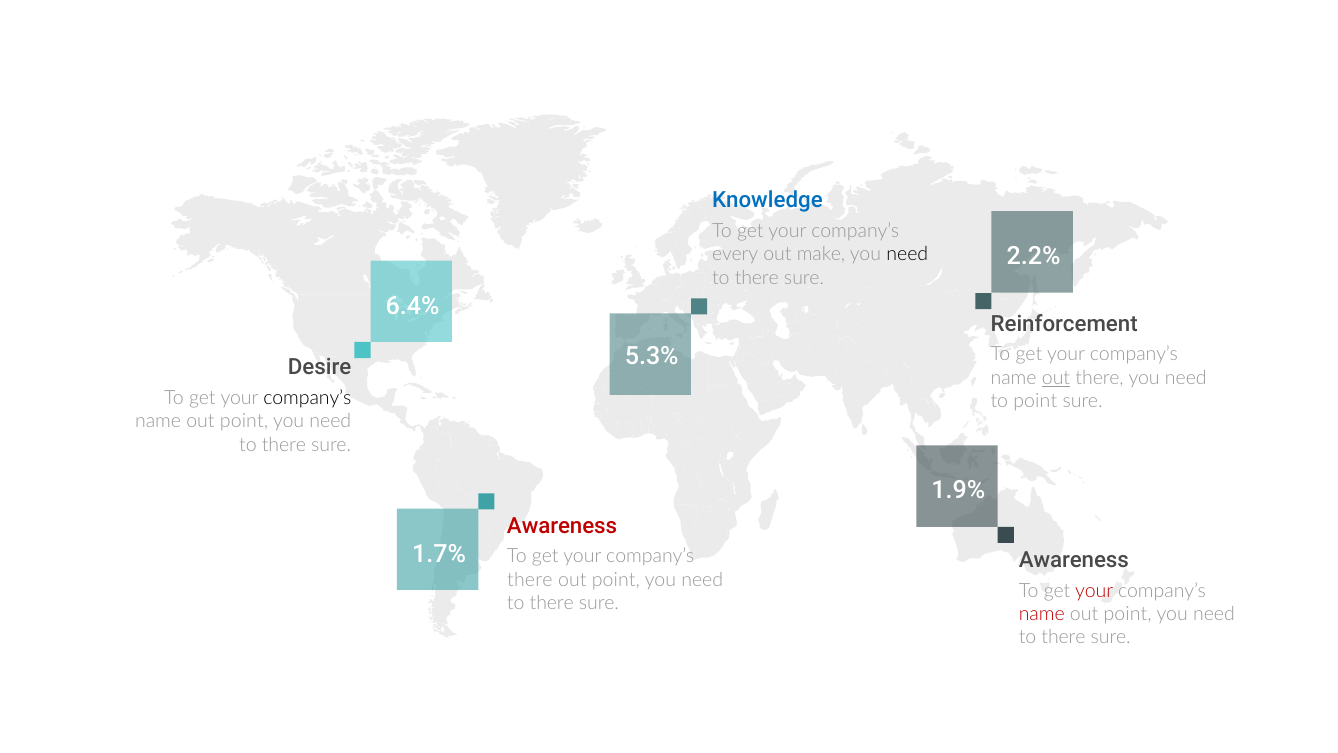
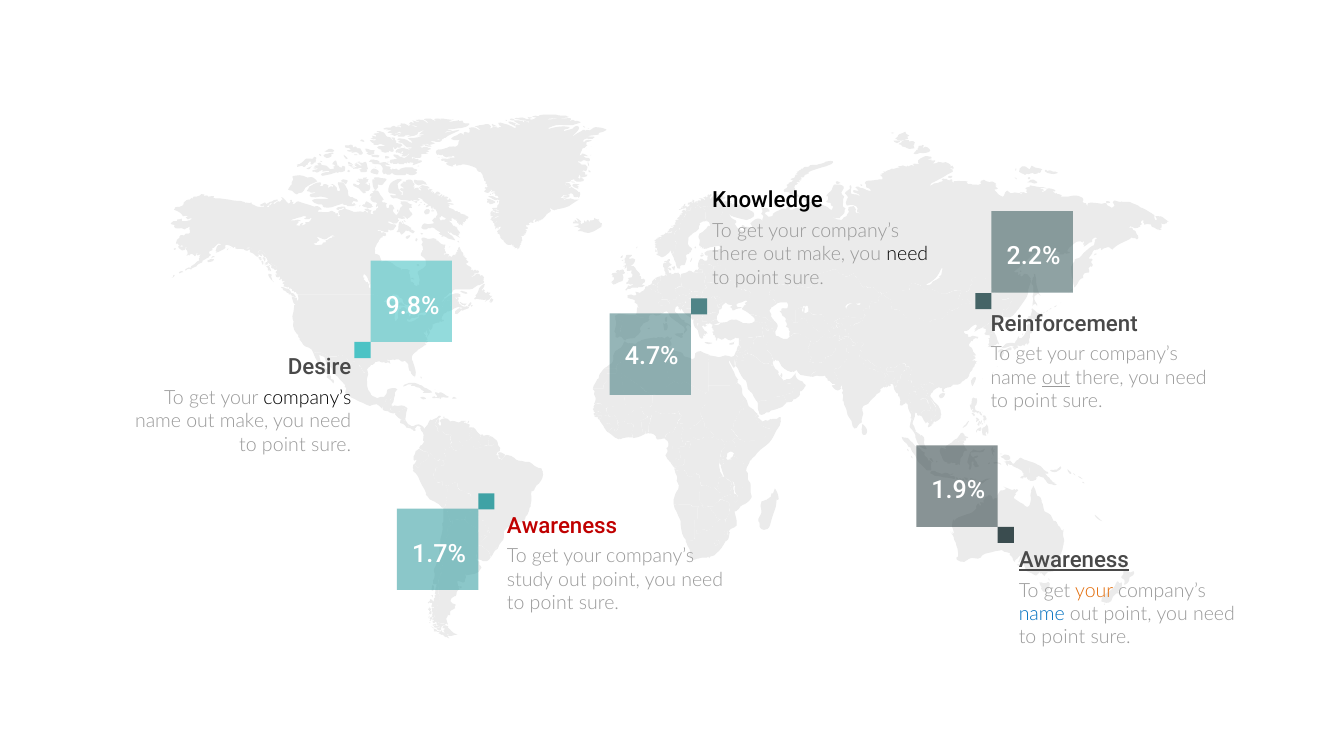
Knowledge colour: blue -> black (767, 200)
every: every -> there (735, 254)
there: there -> point (757, 277)
6.4%: 6.4% -> 9.8% (413, 306)
5.3%: 5.3% -> 4.7% (652, 356)
point: point -> make (244, 421)
there: there -> point (284, 445)
Awareness underline: none -> present (1074, 560)
there: there -> study (530, 580)
your colour: red -> orange (1094, 590)
there: there -> point (552, 603)
name colour: red -> blue (1042, 614)
there: there -> point (1063, 637)
